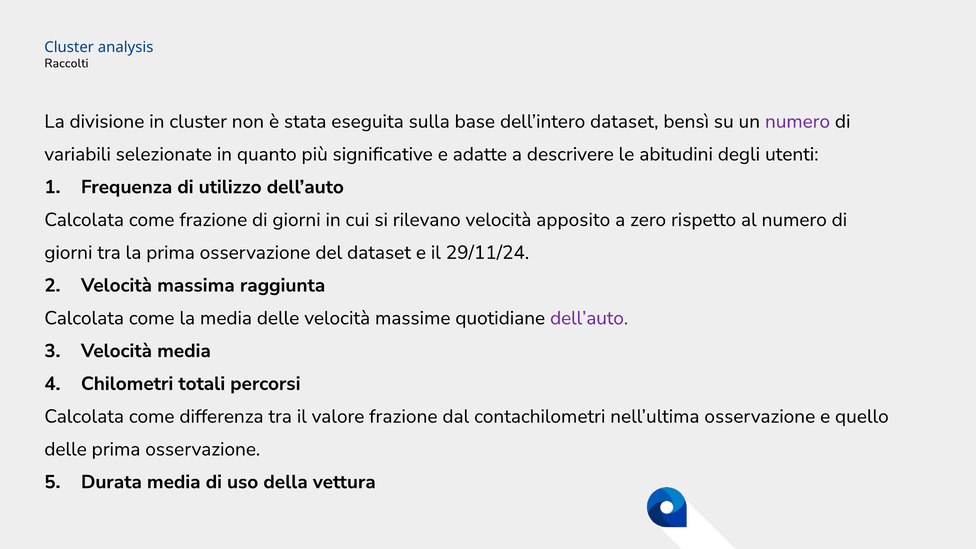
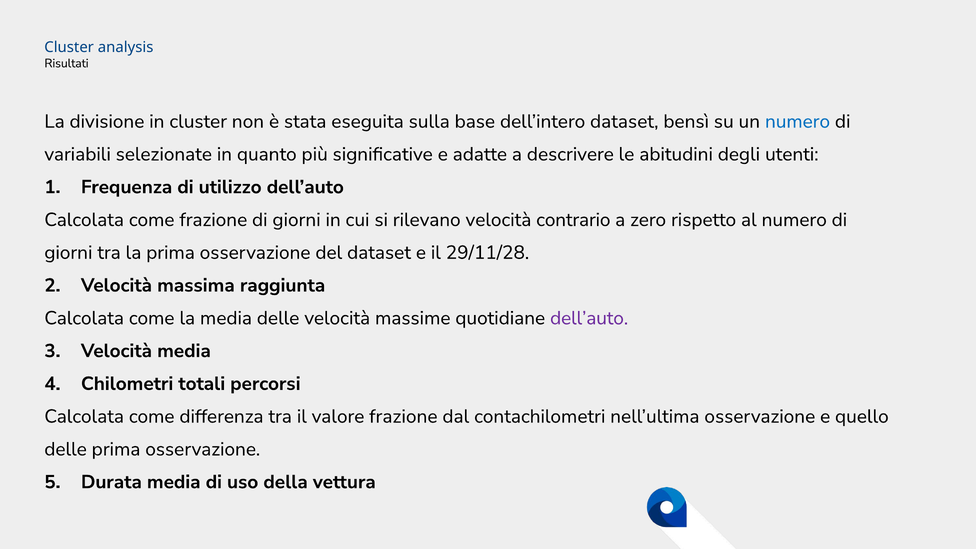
Raccolti: Raccolti -> Risultati (66, 63)
numero colour: purple -> blue (798, 121)
apposito: apposito -> contrario (573, 220)
29/11/24: 29/11/24 -> 29/11/28 (488, 253)
